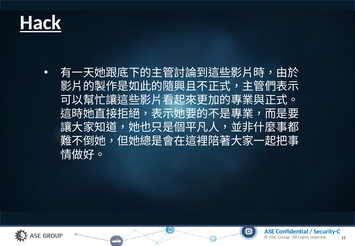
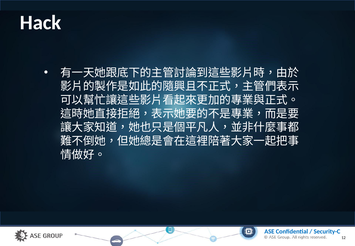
Hack underline: present -> none (41, 23)
